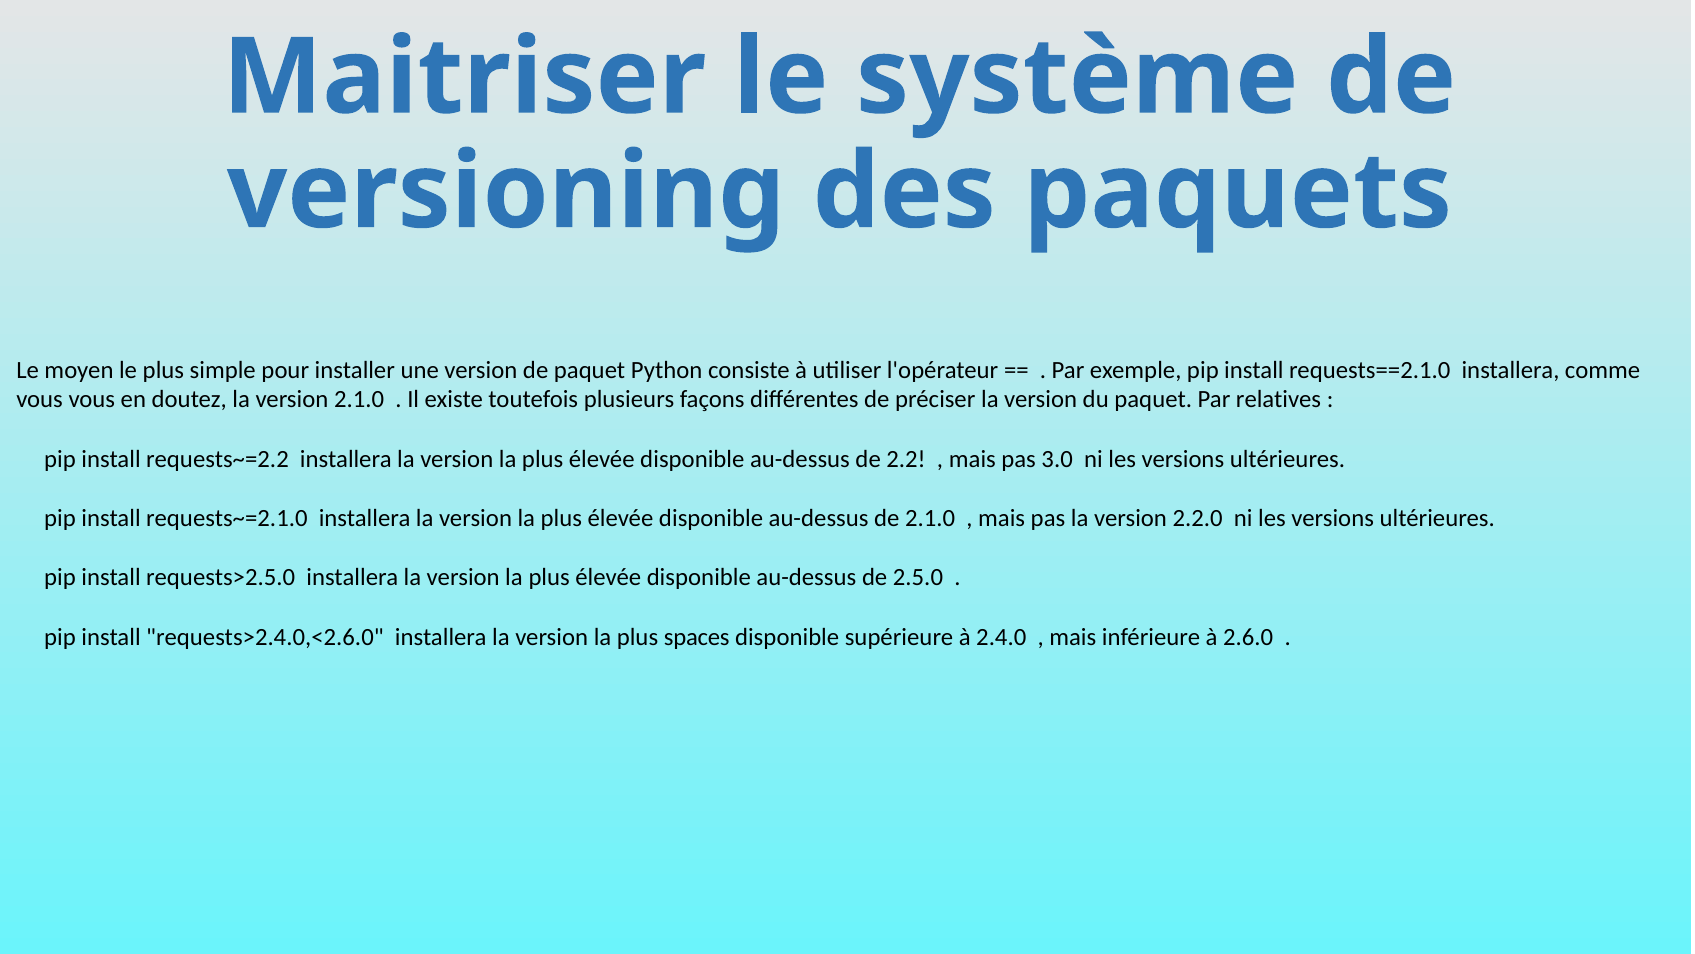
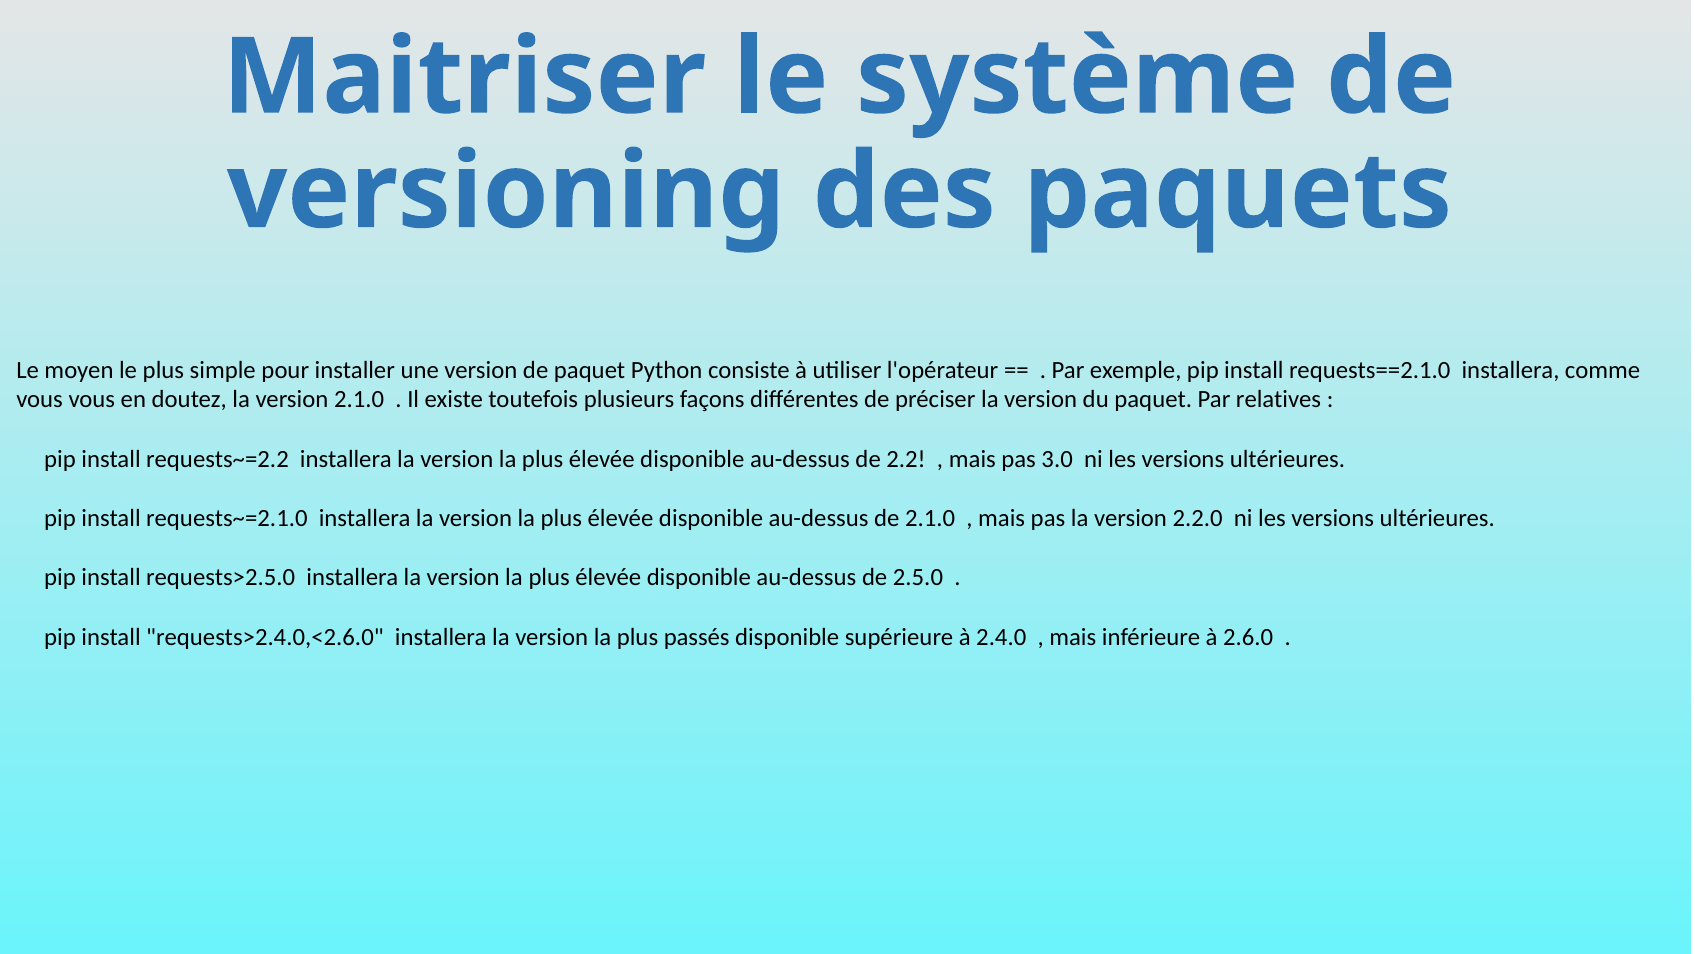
spaces: spaces -> passés (697, 637)
